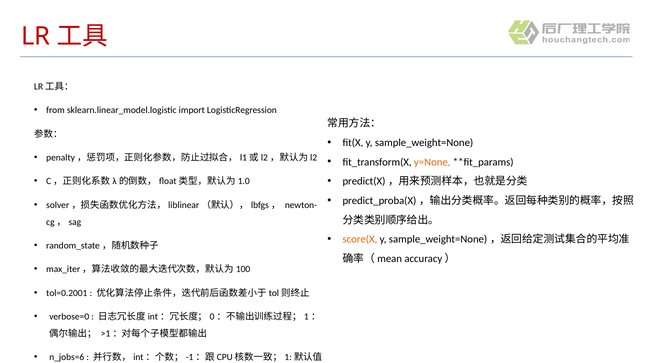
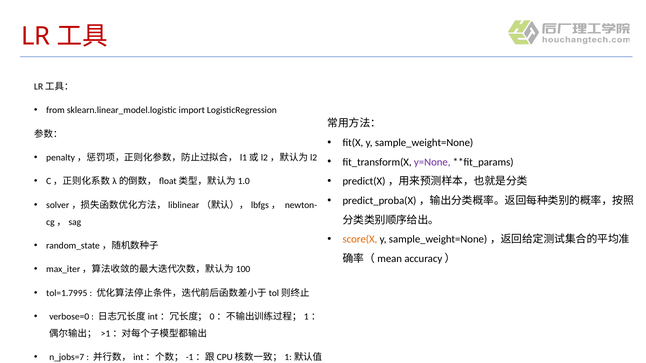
y=None colour: orange -> purple (432, 162)
tol=0.2001: tol=0.2001 -> tol=1.7995 (67, 293)
n_jobs=6: n_jobs=6 -> n_jobs=7 (67, 358)
